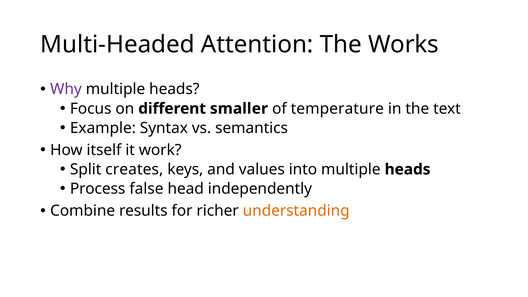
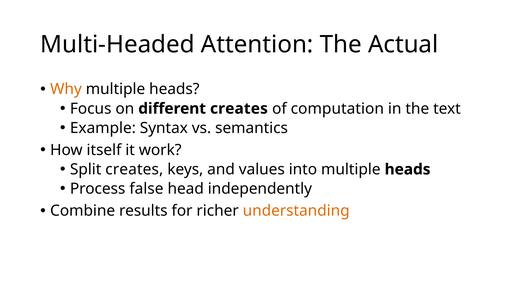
Works: Works -> Actual (403, 44)
Why colour: purple -> orange (66, 89)
different smaller: smaller -> creates (239, 109)
temperature: temperature -> computation (337, 109)
